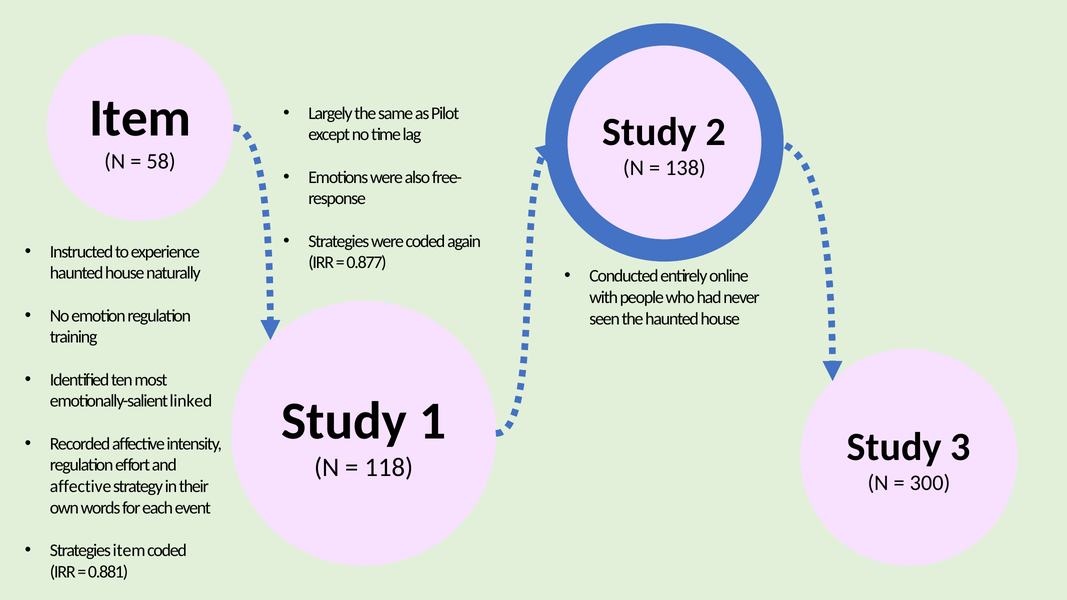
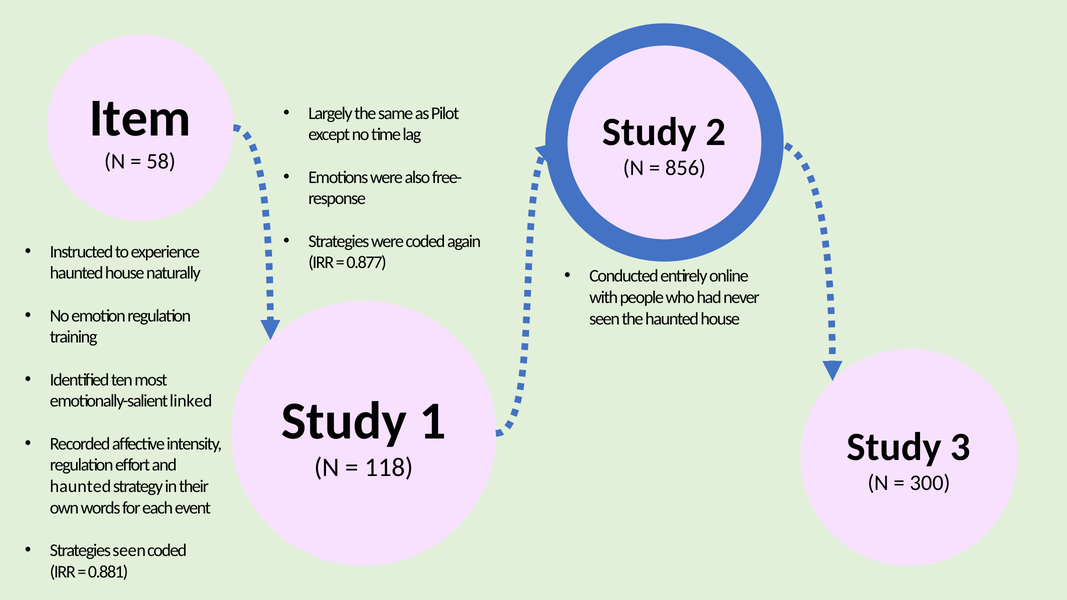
138: 138 -> 856 (685, 168)
affective: affective -> haunted (81, 487)
Strategies item: item -> seen (129, 550)
